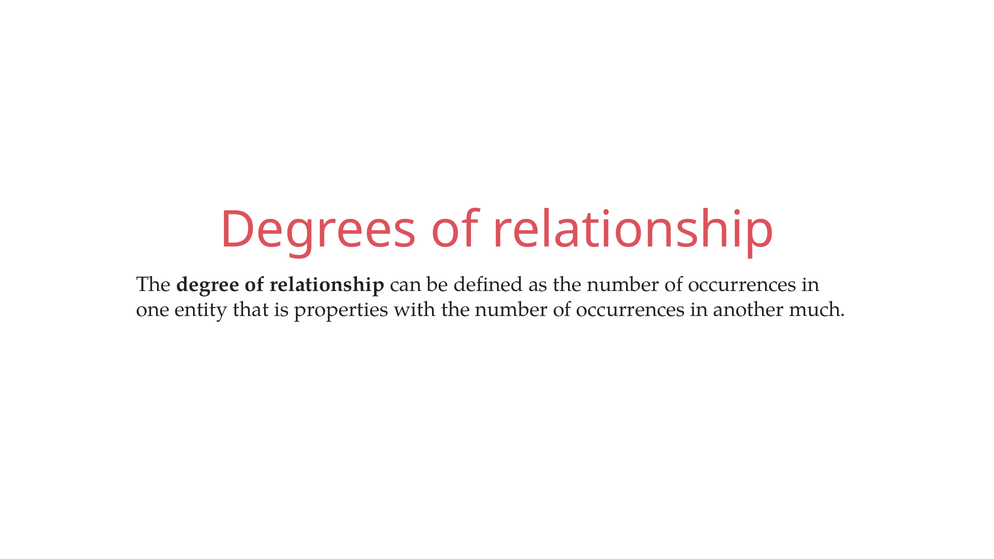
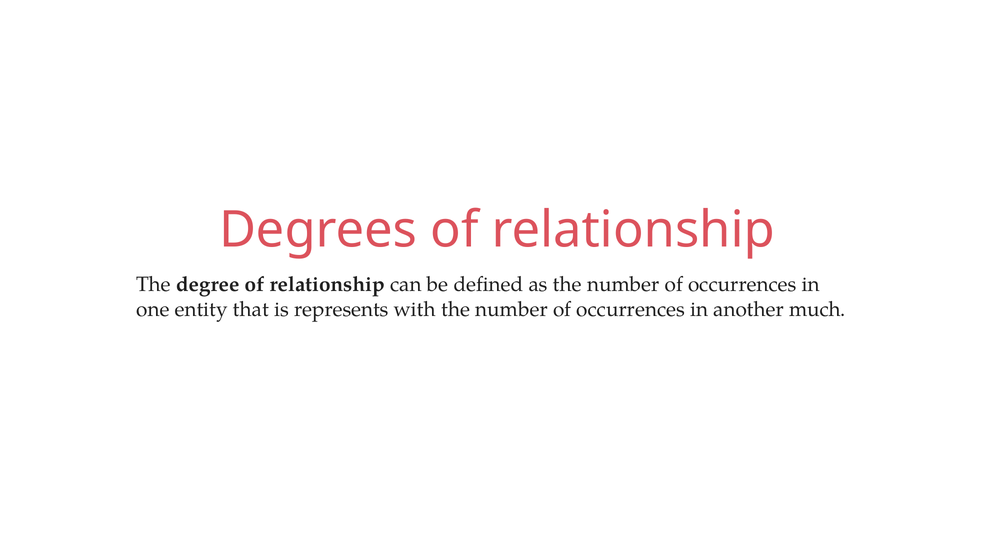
properties: properties -> represents (341, 310)
